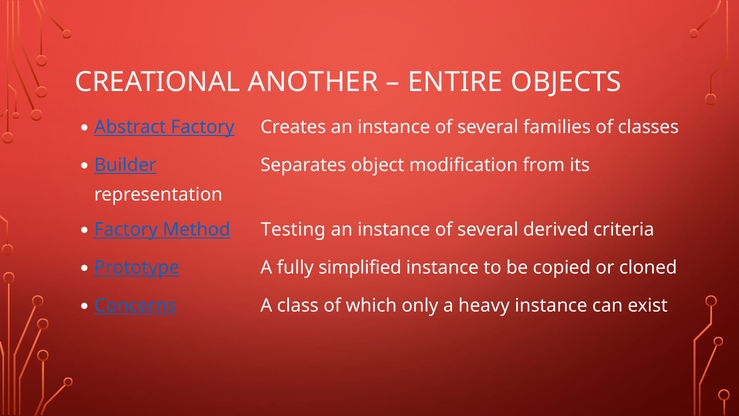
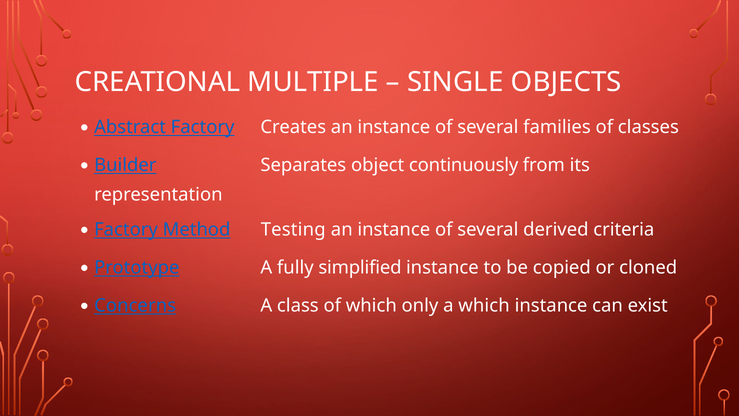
ANOTHER: ANOTHER -> MULTIPLE (313, 82)
ENTIRE: ENTIRE -> SINGLE (455, 82)
modification: modification -> continuously (464, 165)
a heavy: heavy -> which (484, 305)
